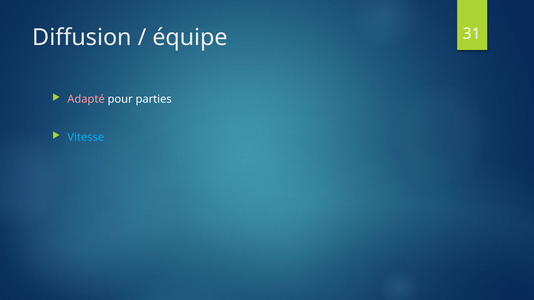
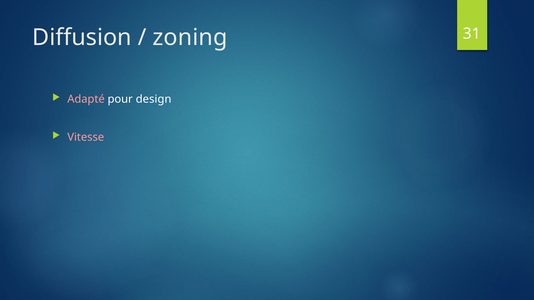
équipe: équipe -> zoning (190, 37)
parties: parties -> design (154, 99)
Vitesse colour: light blue -> pink (86, 137)
